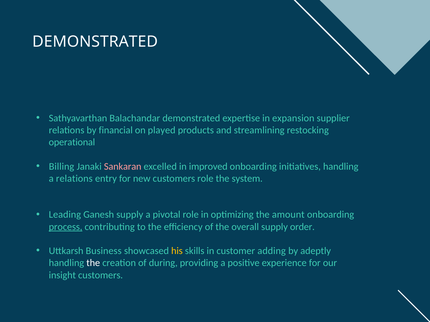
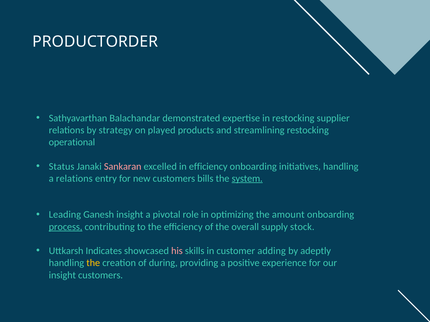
DEMONSTRATED: DEMONSTRATED -> PRODUCTORDER (95, 42)
in expansion: expansion -> restocking (293, 118)
financial: financial -> strategy (116, 130)
Billing: Billing -> Status (62, 167)
in improved: improved -> efficiency (208, 167)
customers role: role -> bills (205, 179)
system underline: none -> present (247, 179)
Ganesh supply: supply -> insight (130, 215)
order: order -> stock (302, 227)
Business: Business -> Indicates (104, 251)
his colour: yellow -> pink (177, 251)
the colour: white -> yellow (93, 263)
